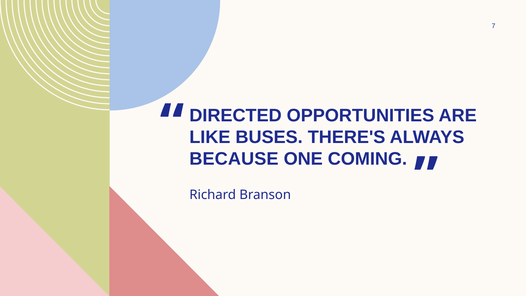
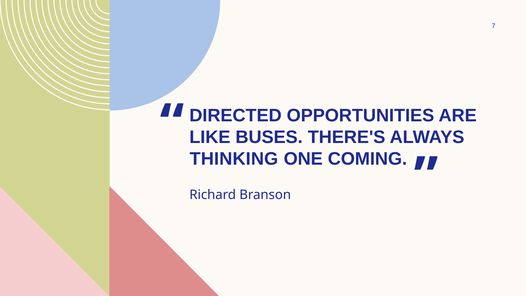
BECAUSE: BECAUSE -> THINKING (234, 159)
